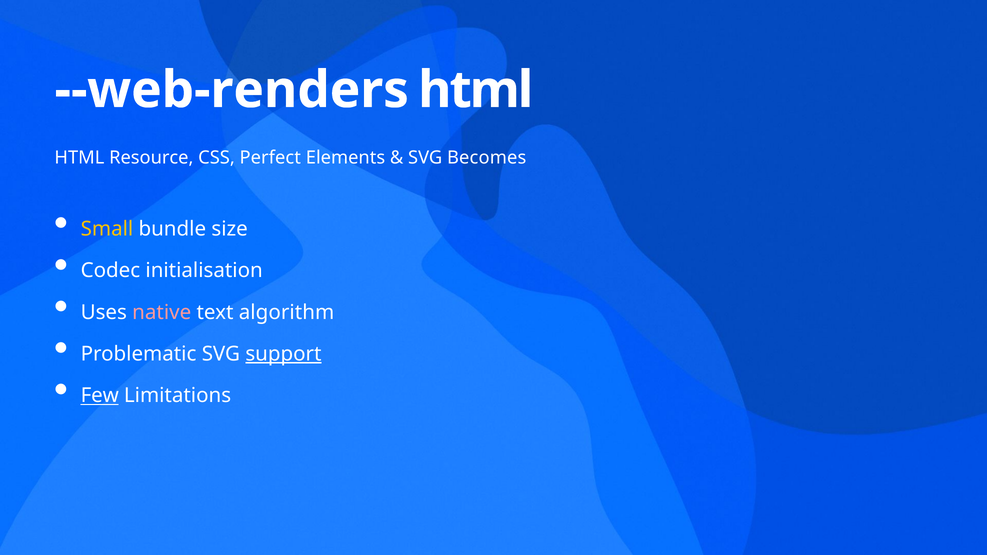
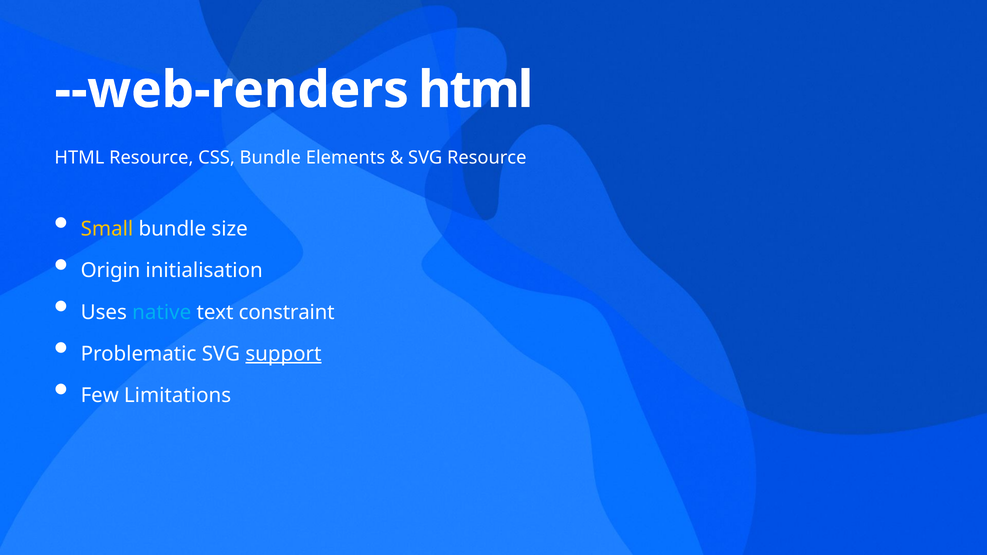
CSS Perfect: Perfect -> Bundle (270, 158)
SVG Becomes: Becomes -> Resource (487, 158)
Codec: Codec -> Origin (111, 271)
native colour: pink -> light blue (162, 312)
algorithm: algorithm -> constraint (287, 312)
Few underline: present -> none (100, 396)
